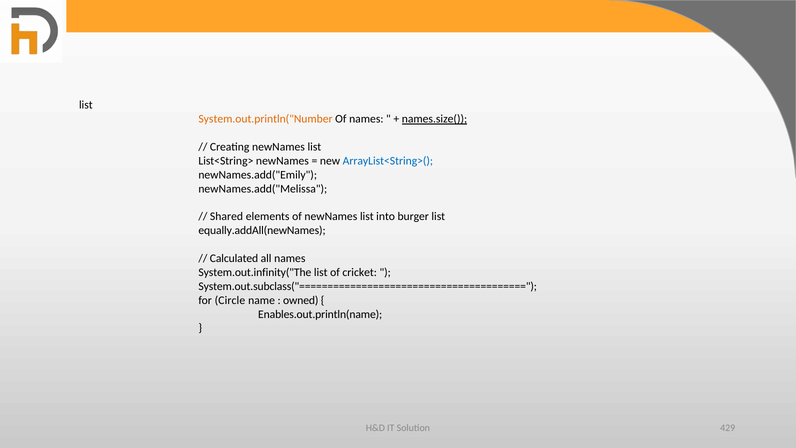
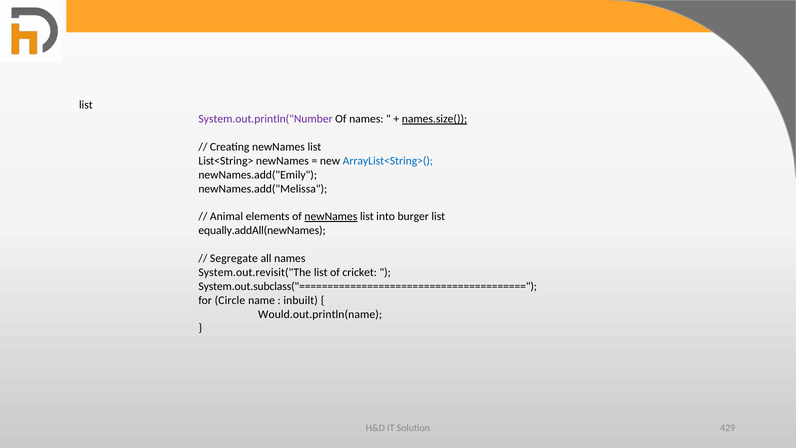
System.out.println("Number colour: orange -> purple (266, 119)
Shared: Shared -> Animal (227, 216)
newNames underline: none -> present (331, 216)
Calculated: Calculated -> Segregate (234, 258)
System.out.infinity("The: System.out.infinity("The -> System.out.revisit("The (255, 272)
owned: owned -> inbuilt (301, 300)
Enables.out.println(name: Enables.out.println(name -> Would.out.println(name (320, 314)
